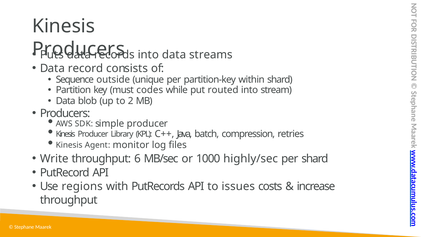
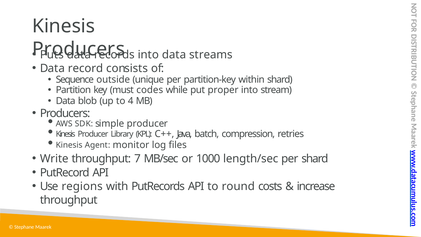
routed: routed -> proper (223, 90)
2: 2 -> 4 (131, 101)
6: 6 -> 7 (137, 159)
highly/sec: highly/sec -> length/sec (251, 159)
issues: issues -> round (238, 186)
